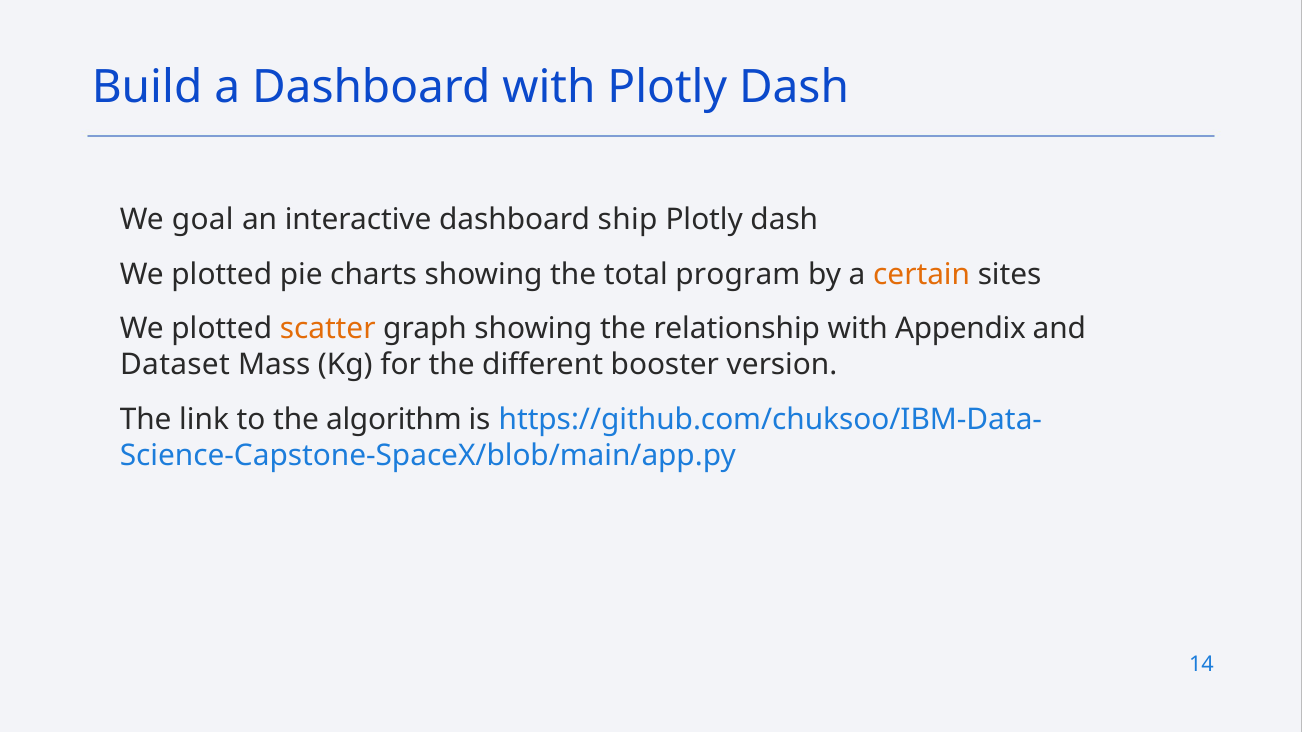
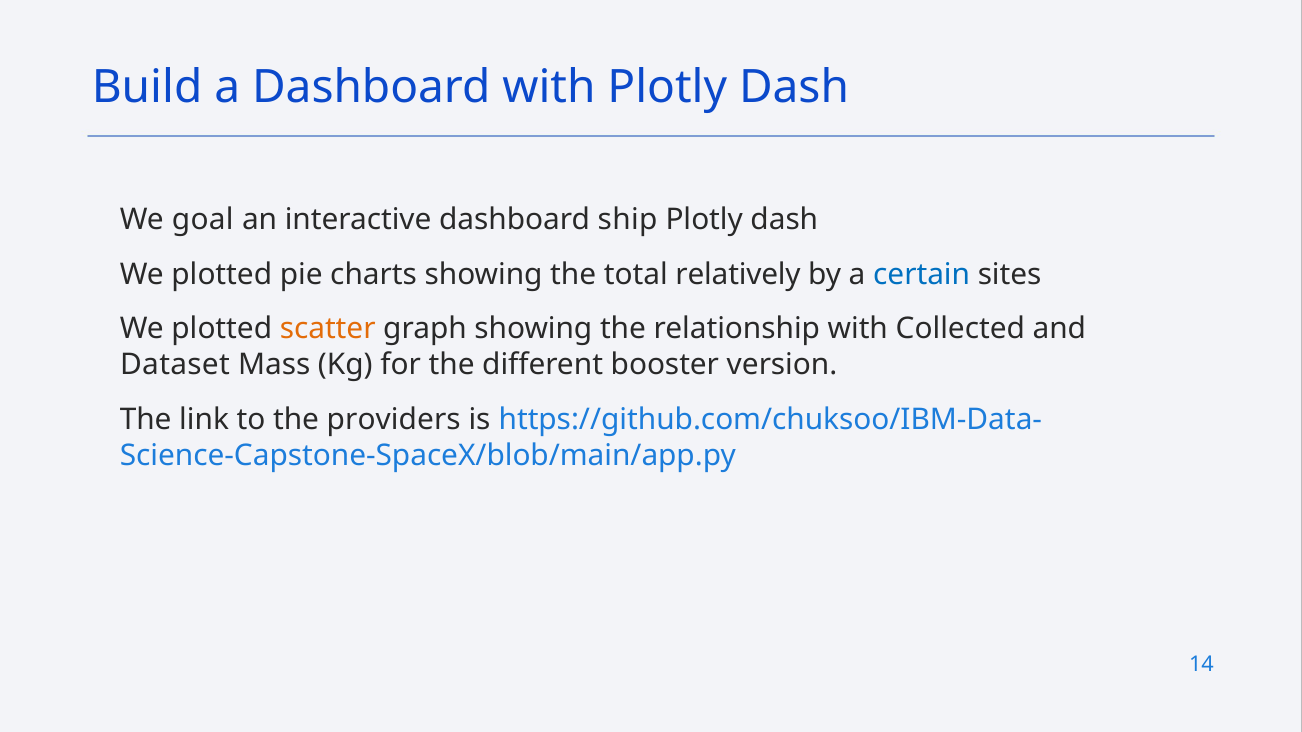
program: program -> relatively (738, 275)
certain colour: orange -> blue (922, 275)
Appendix: Appendix -> Collected (960, 329)
algorithm: algorithm -> providers (394, 420)
